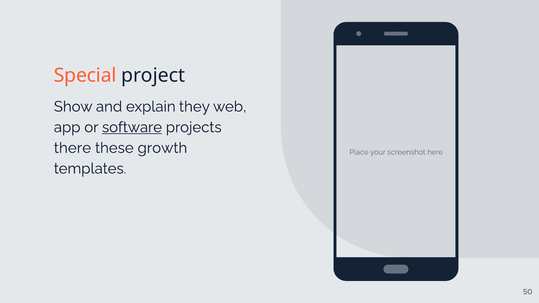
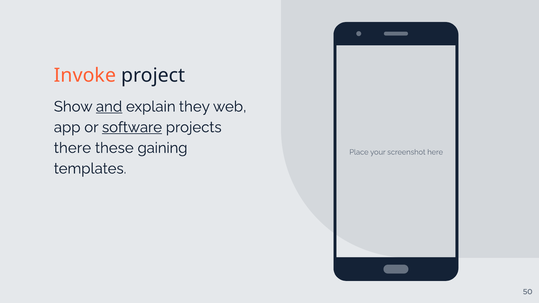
Special: Special -> Invoke (85, 75)
and underline: none -> present (109, 107)
growth: growth -> gaining (162, 148)
